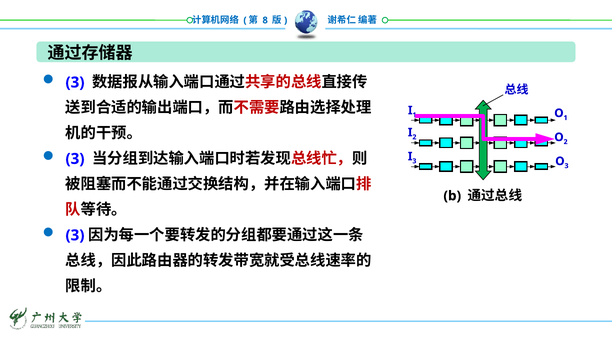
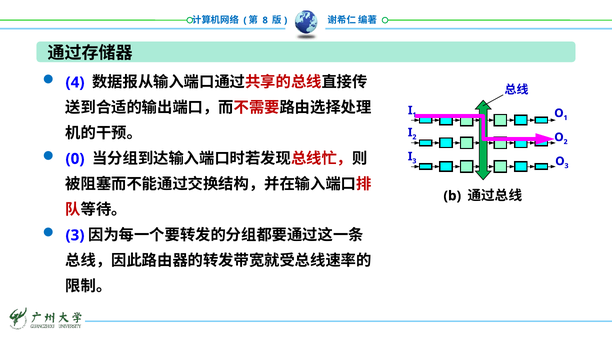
3: 3 -> 4 (75, 83)
3: 3 -> 0 (75, 159)
